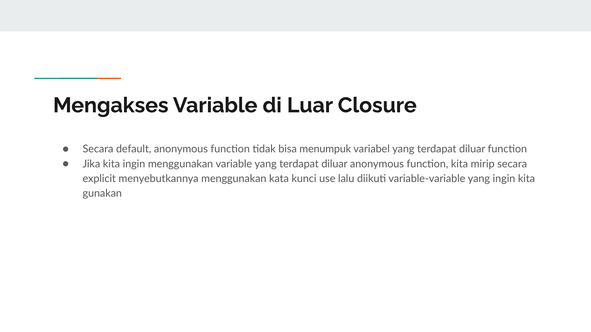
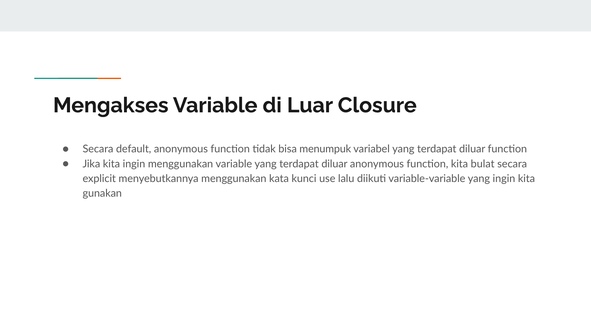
mirip: mirip -> bulat (483, 164)
